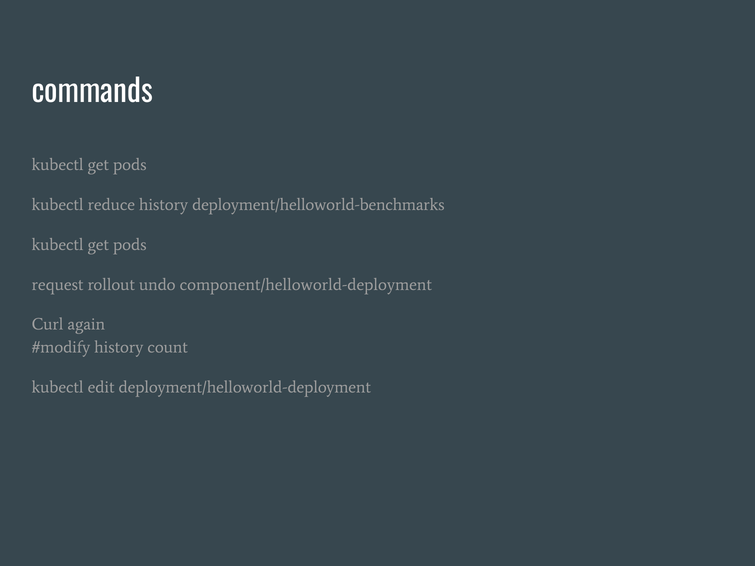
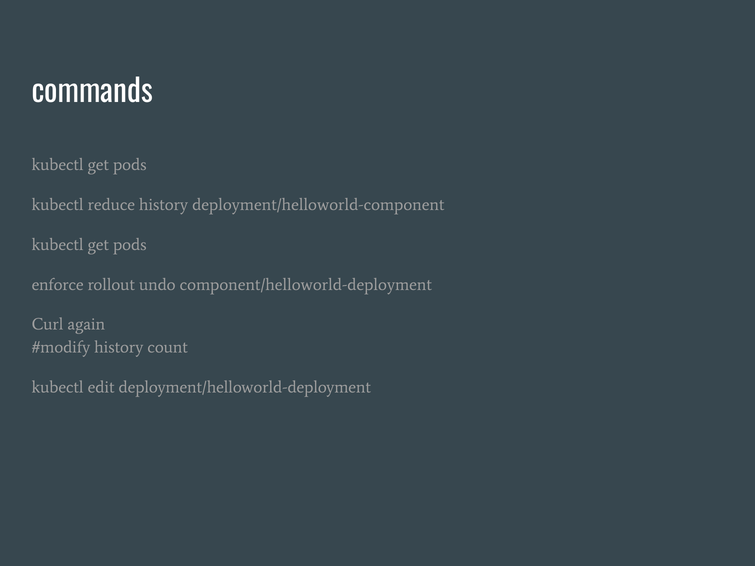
deployment/helloworld-benchmarks: deployment/helloworld-benchmarks -> deployment/helloworld-component (318, 205)
request: request -> enforce (58, 285)
